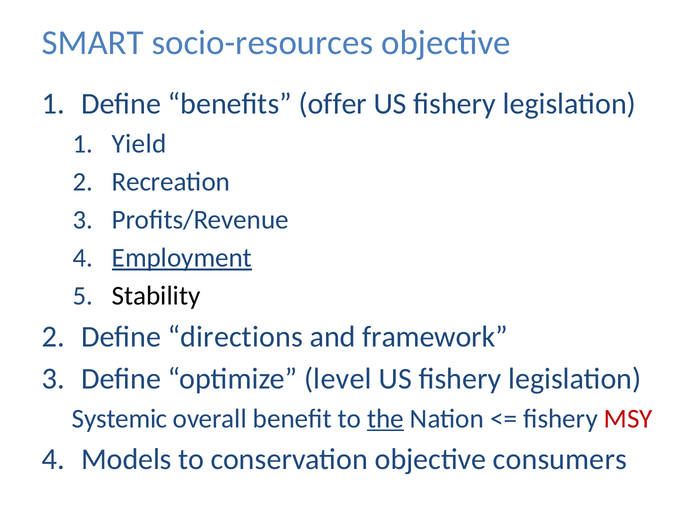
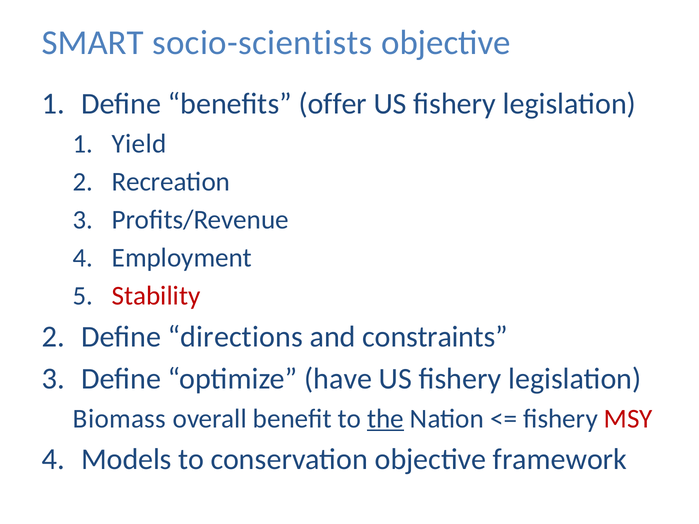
socio-resources: socio-resources -> socio-scientists (262, 43)
Employment underline: present -> none (182, 258)
Stability colour: black -> red (156, 296)
framework: framework -> constraints (435, 337)
level: level -> have (338, 379)
Systemic: Systemic -> Biomass (119, 419)
consumers: consumers -> framework (560, 460)
